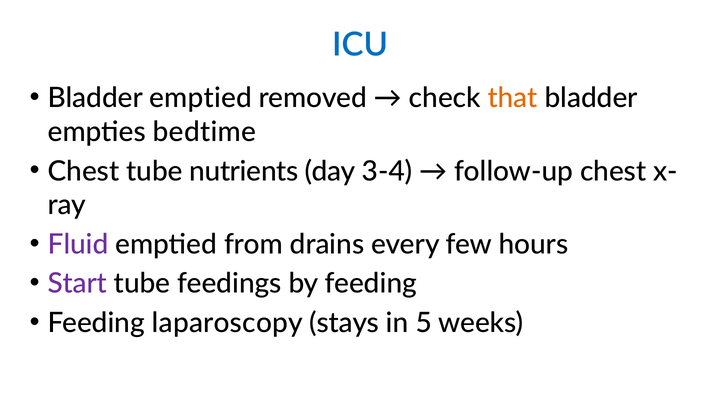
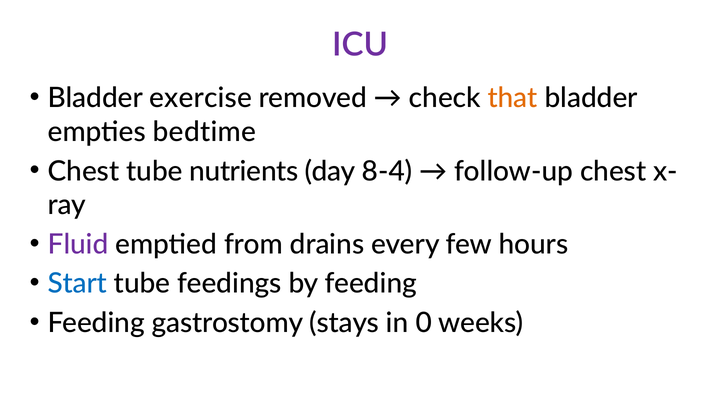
ICU colour: blue -> purple (360, 45)
Bladder emptied: emptied -> exercise (201, 98)
3-4: 3-4 -> 8-4 (387, 171)
Start colour: purple -> blue (77, 284)
laparoscopy: laparoscopy -> gastrostomy (228, 323)
5: 5 -> 0 (424, 323)
